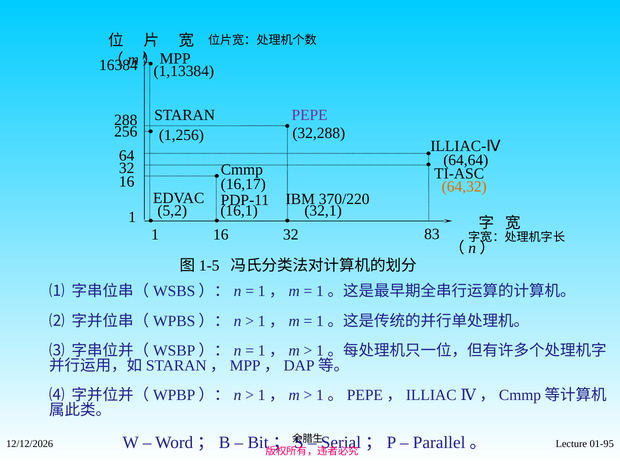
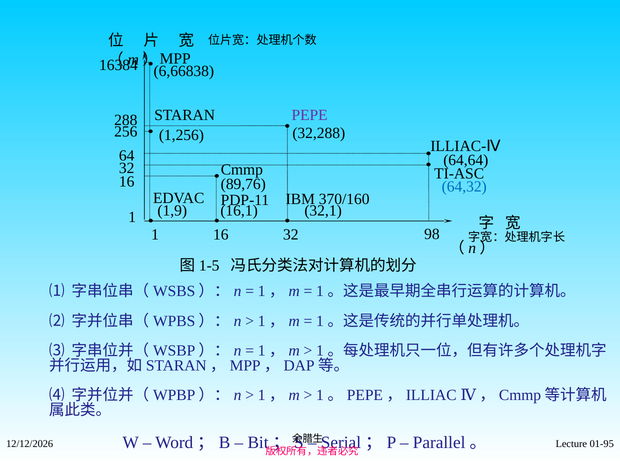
1,13384: 1,13384 -> 6,66838 (184, 71)
16,17: 16,17 -> 89,76 (243, 184)
64,32 colour: orange -> blue (464, 187)
370/220: 370/220 -> 370/160 (344, 199)
5,2: 5,2 -> 1,9 (172, 210)
83: 83 -> 98 (432, 234)
